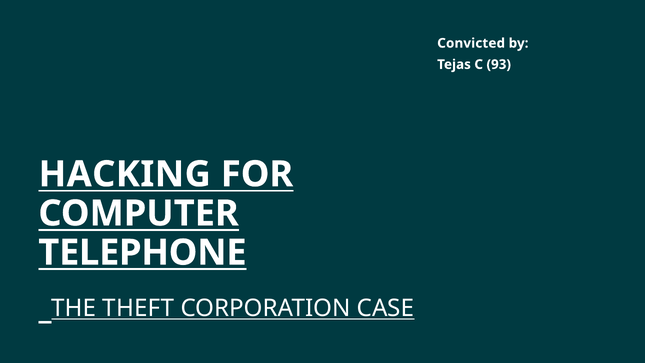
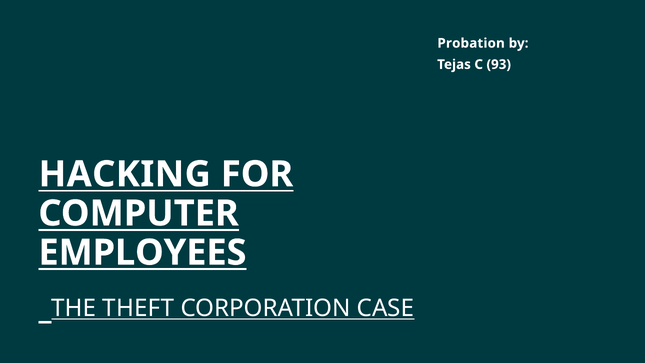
Convicted: Convicted -> Probation (471, 43)
TELEPHONE: TELEPHONE -> EMPLOYEES (142, 253)
